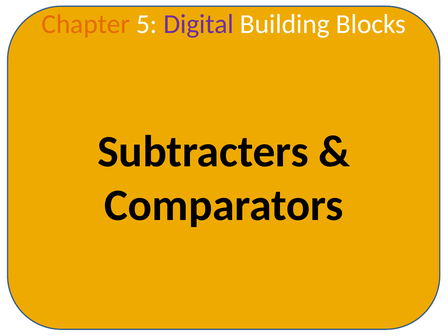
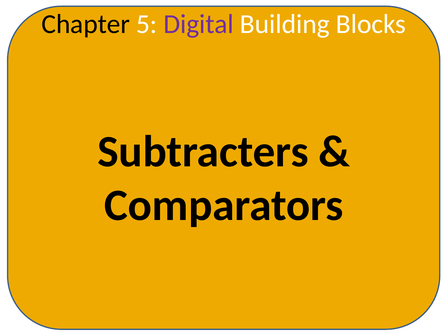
Chapter colour: orange -> black (86, 24)
